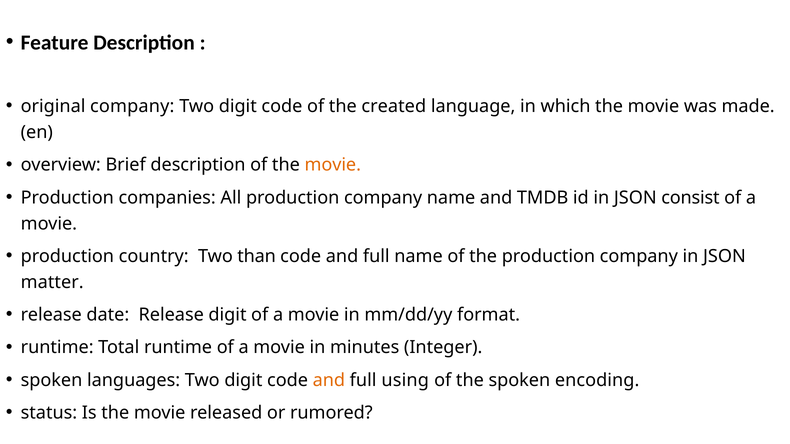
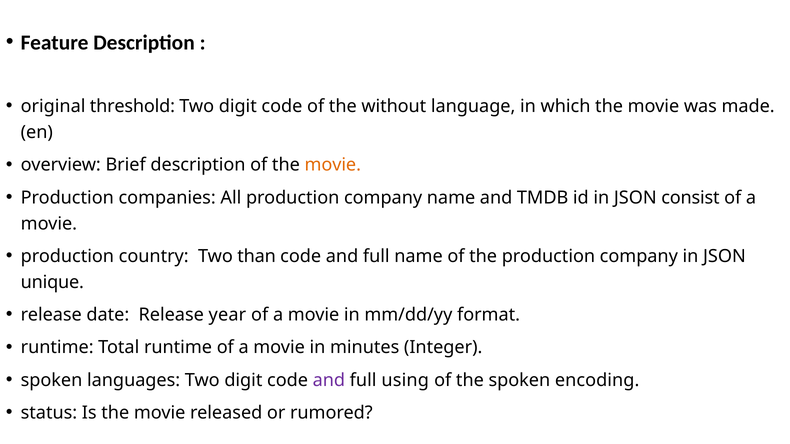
original company: company -> threshold (132, 106)
created: created -> without (394, 106)
matter: matter -> unique (52, 282)
Release digit: digit -> year (227, 315)
and colour: orange -> purple (329, 380)
